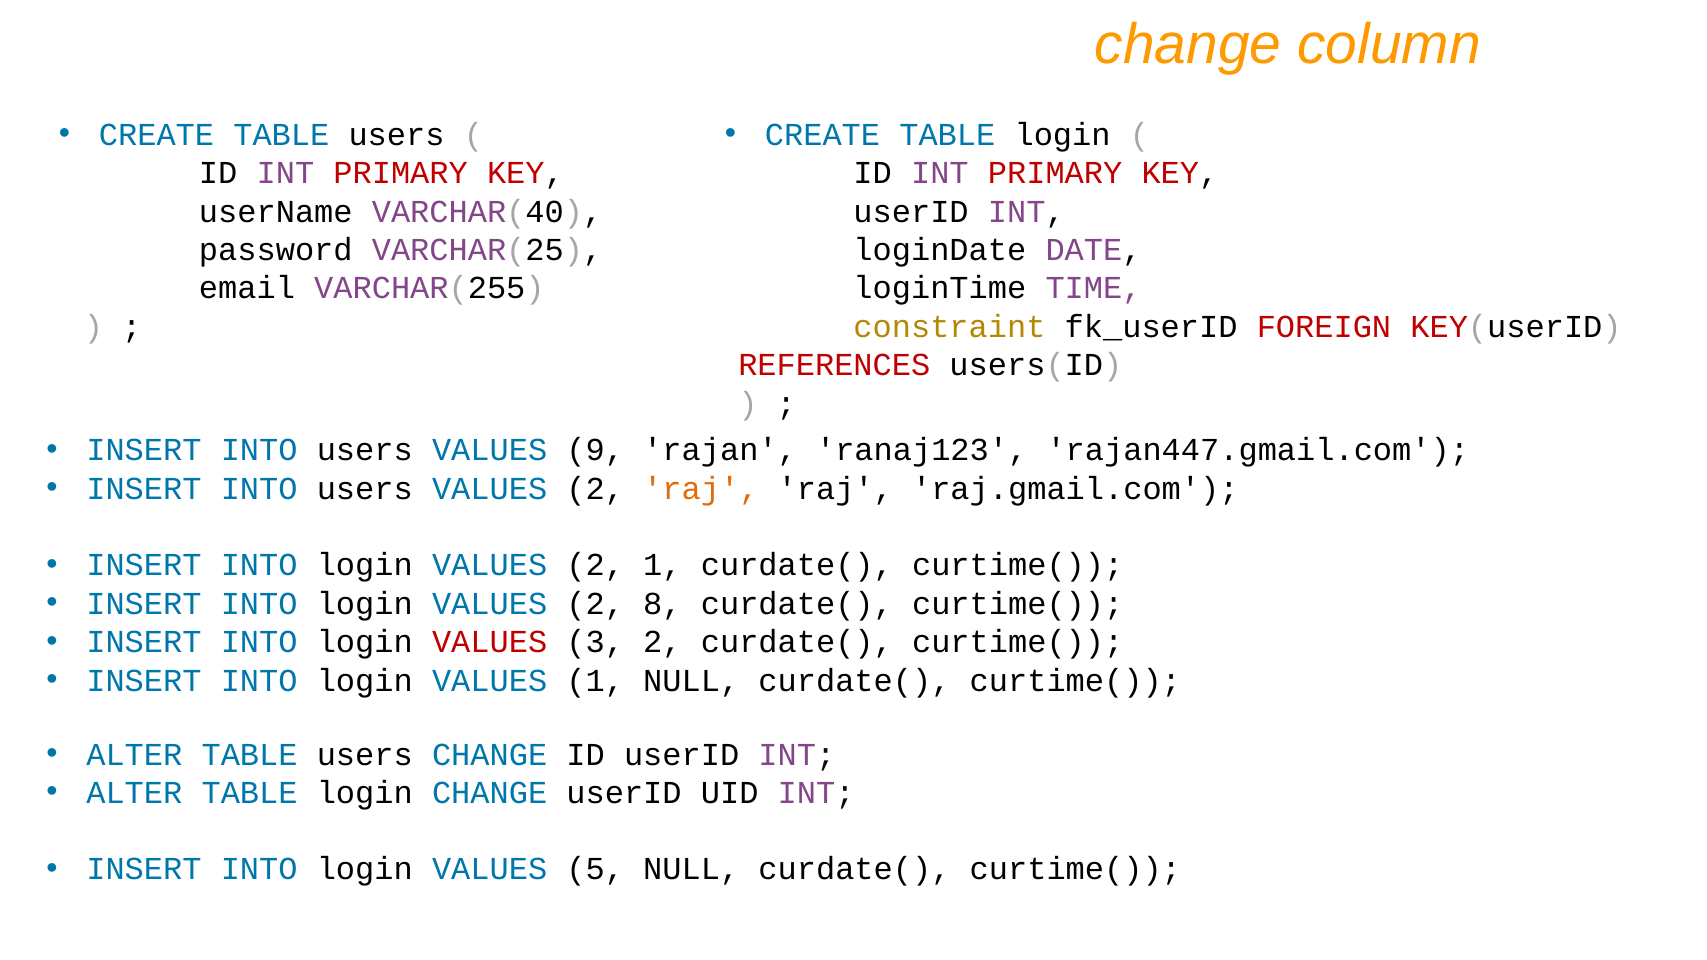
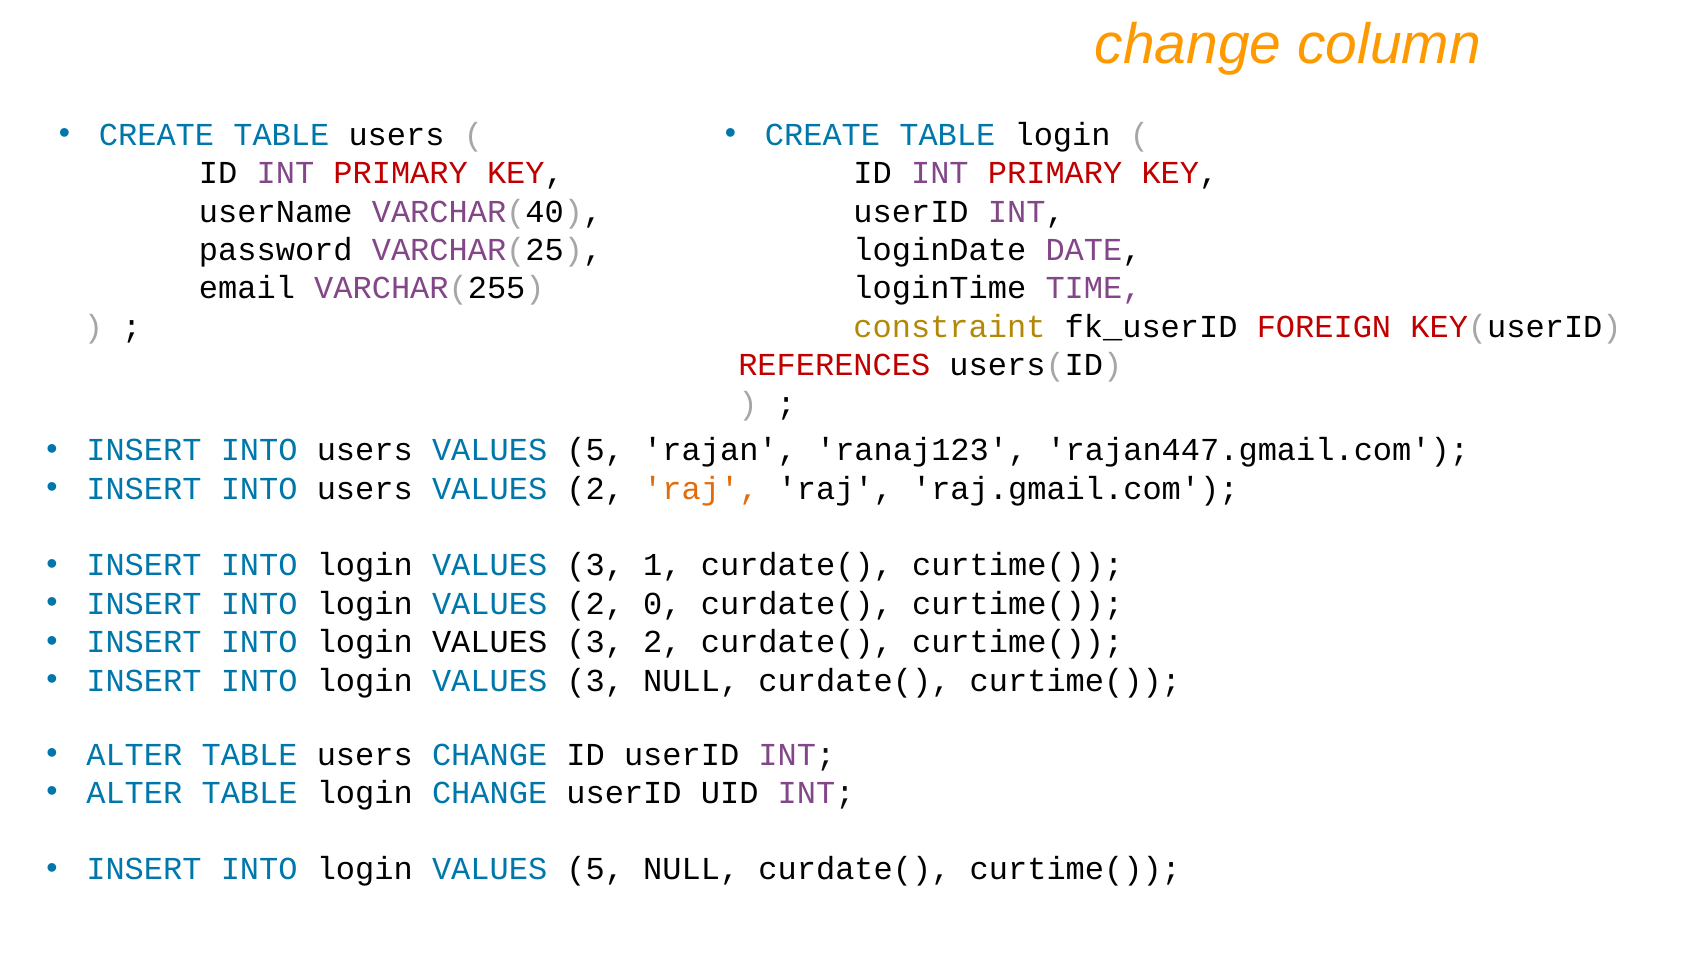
users VALUES 9: 9 -> 5 (595, 450)
2: 2 -> 3 (595, 565)
8: 8 -> 0 (662, 604)
VALUES colour: red -> black (490, 642)
1: 1 -> 3 (595, 681)
